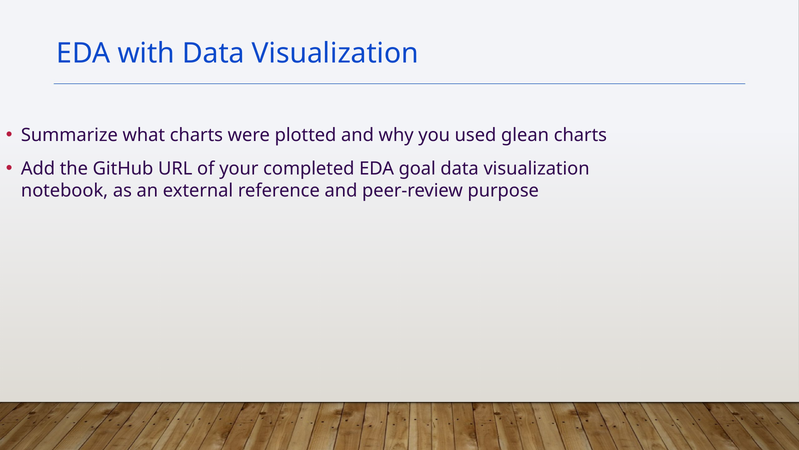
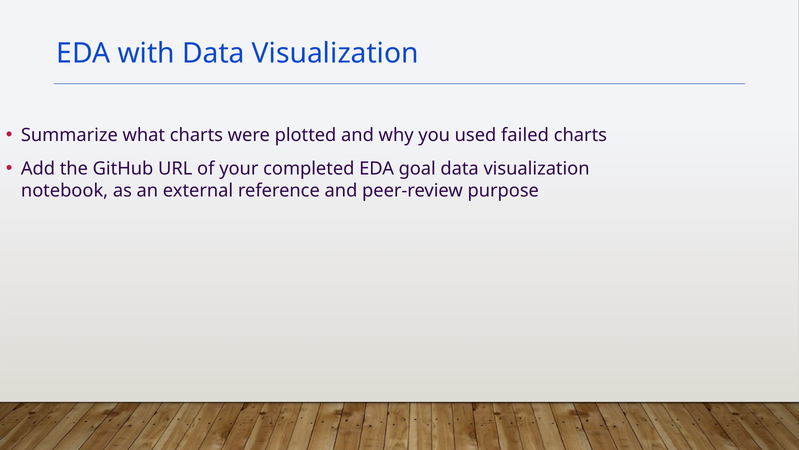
glean: glean -> failed (525, 135)
